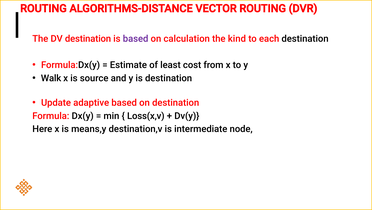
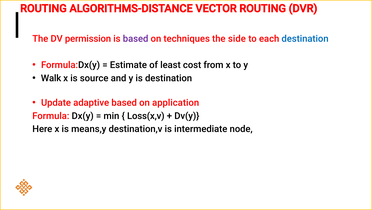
DV destination: destination -> permission (88, 39)
calculation: calculation -> techniques (187, 39)
kind: kind -> side (237, 39)
destination colour: black -> blue (305, 39)
on destination: destination -> application (176, 102)
